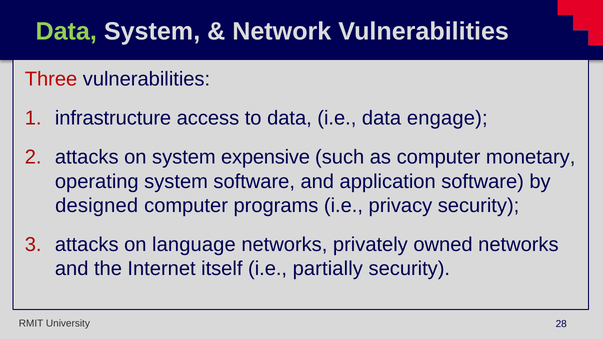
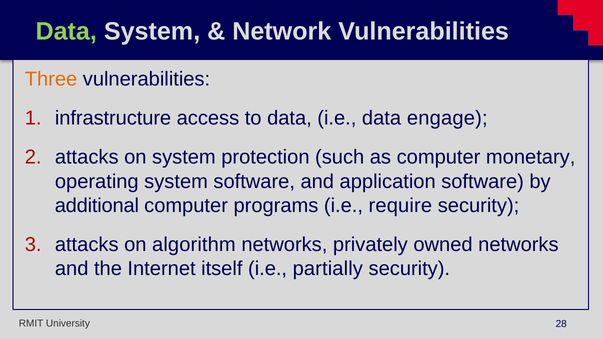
Three colour: red -> orange (51, 79)
expensive: expensive -> protection (265, 157)
designed: designed -> additional (97, 206)
privacy: privacy -> require (400, 206)
language: language -> algorithm (194, 245)
